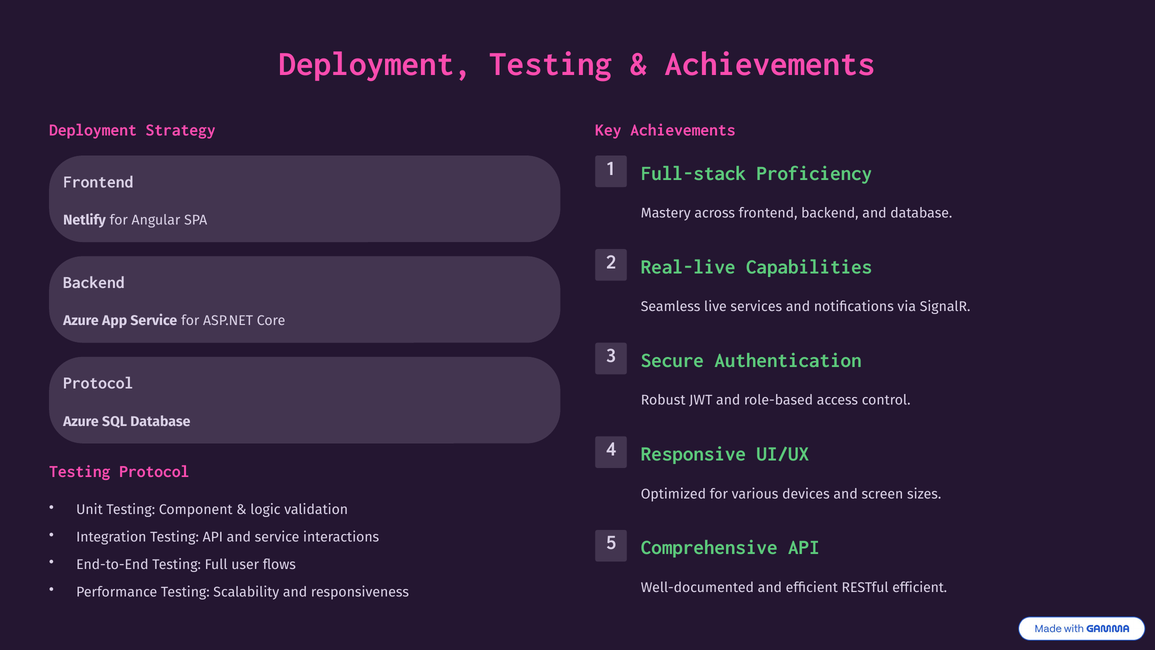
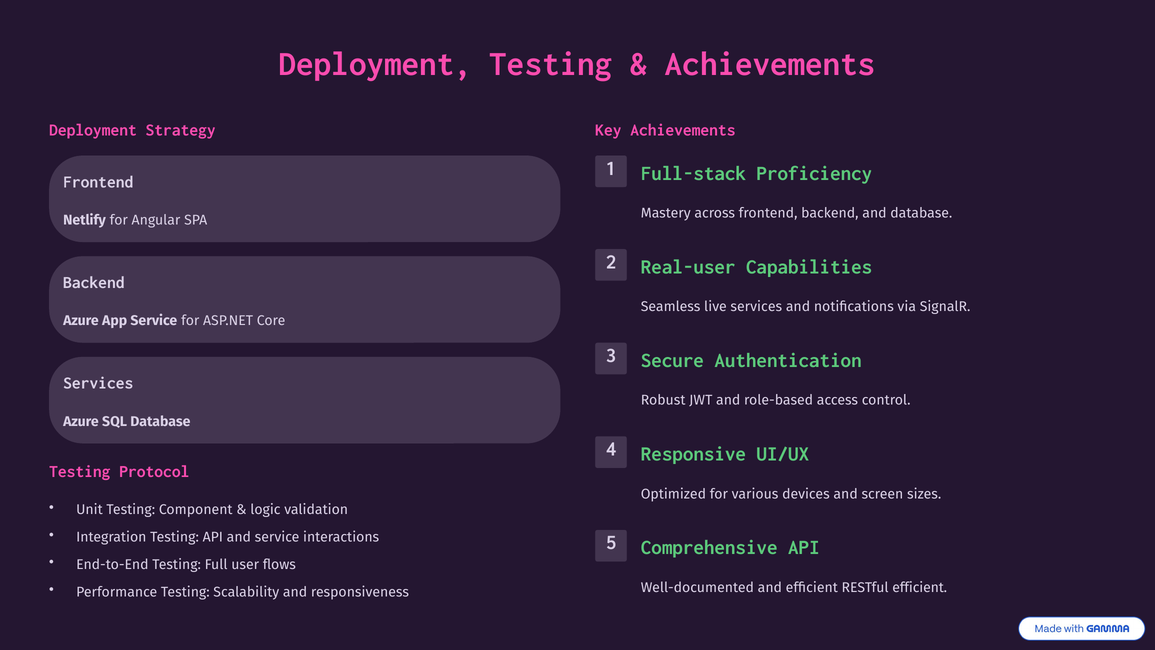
Real-live: Real-live -> Real-user (688, 267)
Protocol: Protocol -> Services (98, 383)
